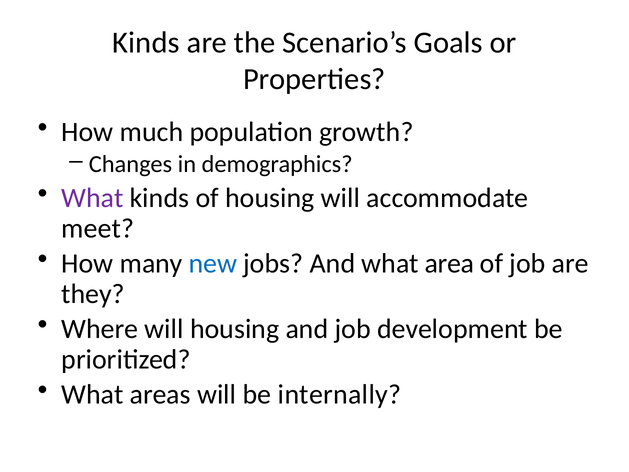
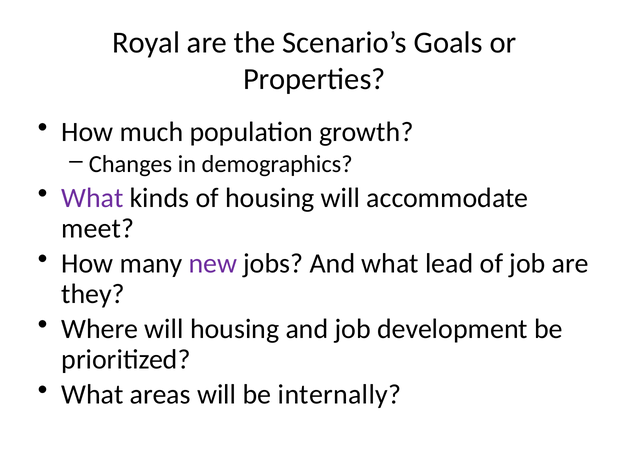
Kinds: Kinds -> Royal (146, 43)
new colour: blue -> purple (213, 263)
area: area -> lead (449, 263)
